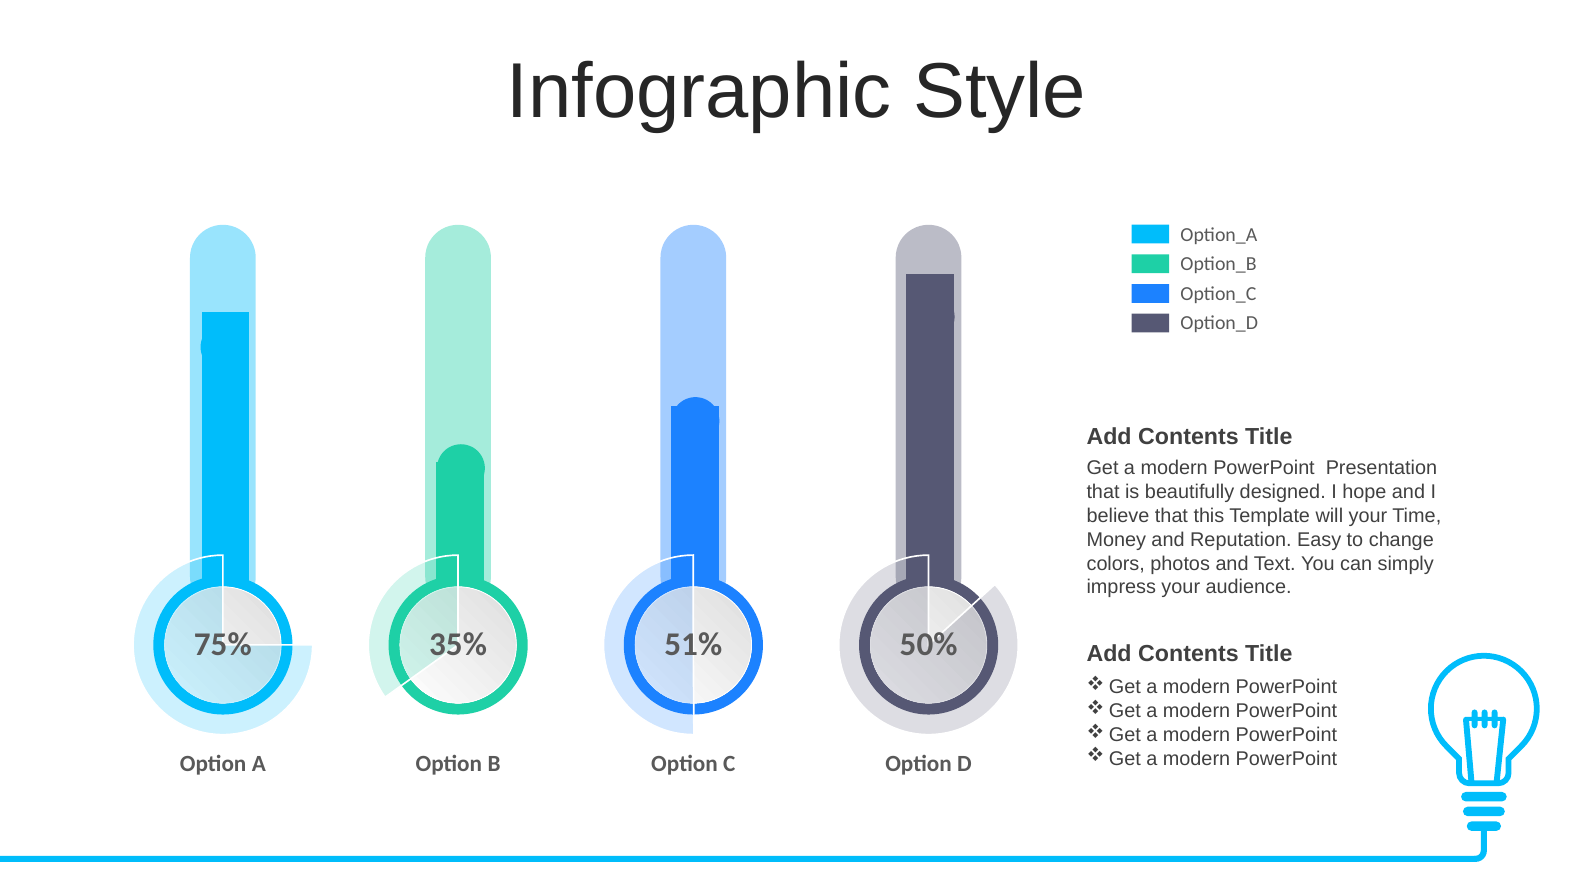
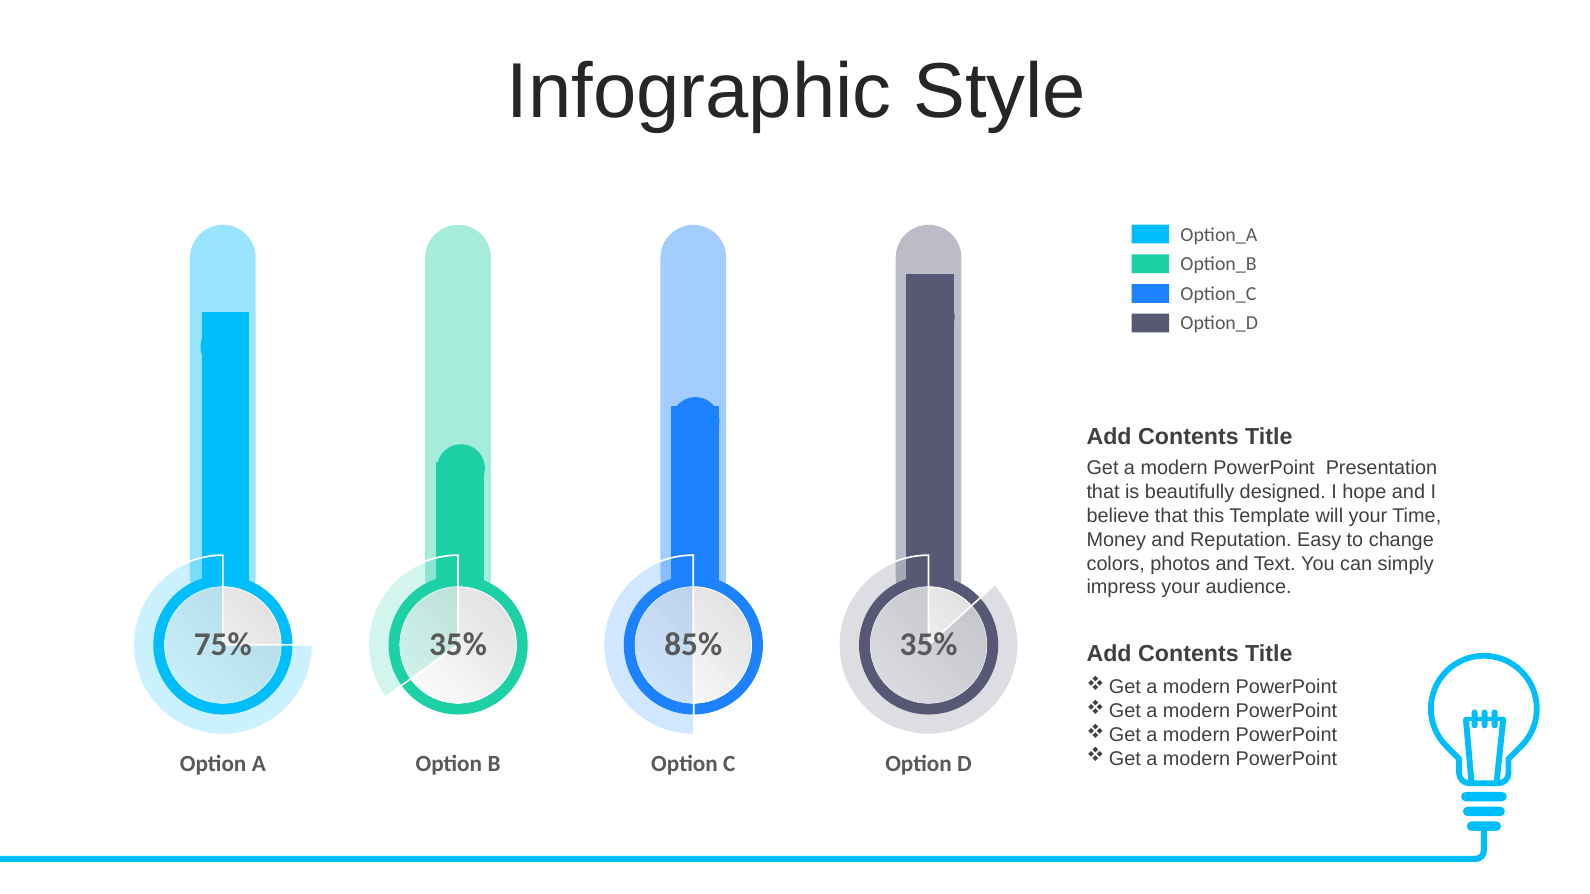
51%: 51% -> 85% (693, 645)
50%: 50% -> 35% (929, 645)
